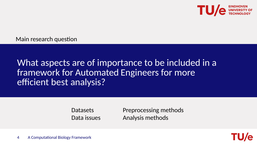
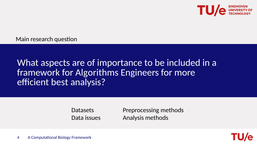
Automated: Automated -> Algorithms (97, 72)
